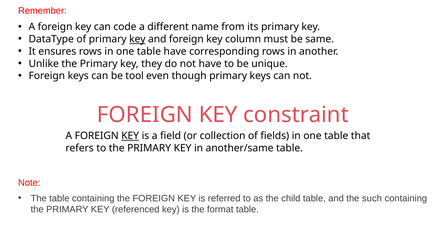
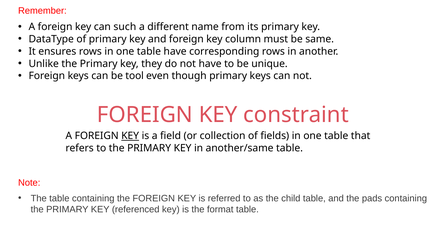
code: code -> such (125, 27)
key underline: present -> none (137, 39)
such: such -> pads (372, 198)
